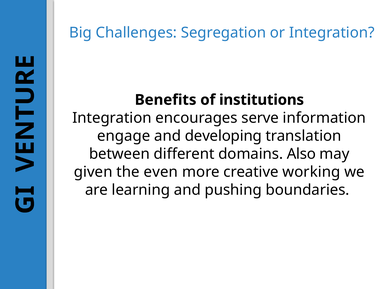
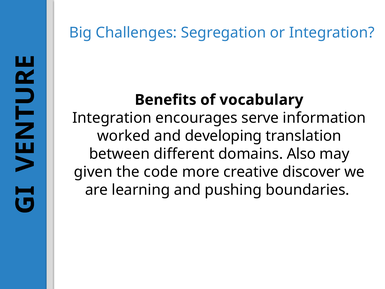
institutions: institutions -> vocabulary (261, 100)
engage: engage -> worked (124, 136)
even: even -> code (161, 172)
working: working -> discover (312, 172)
